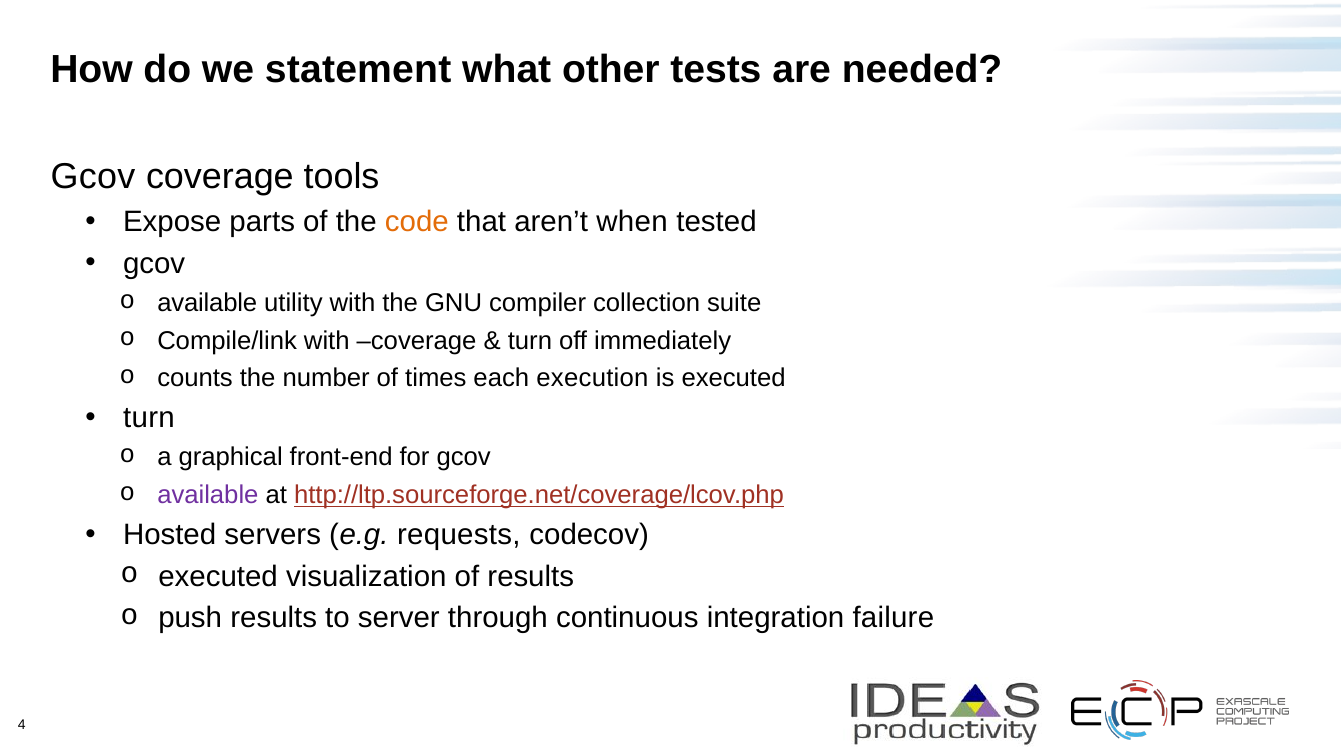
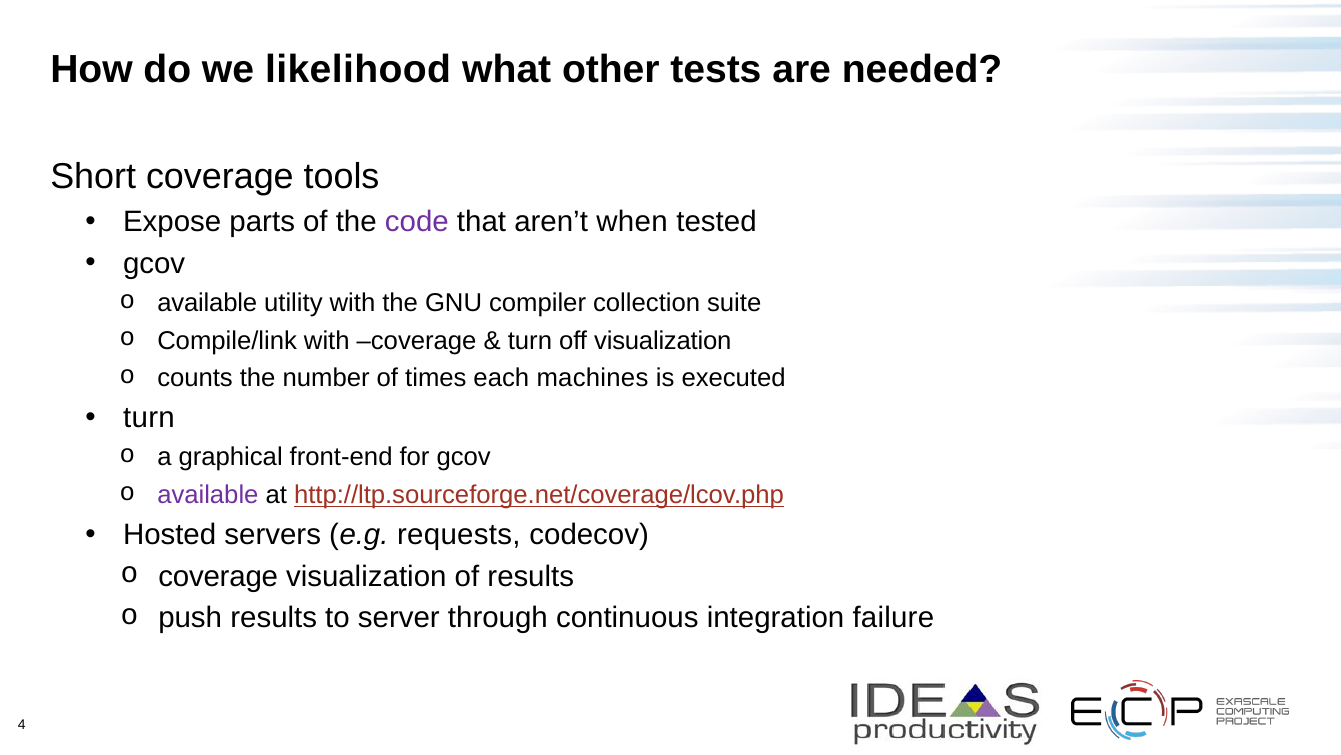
statement: statement -> likelihood (358, 69)
Gcov: Gcov -> Short (93, 176)
code colour: orange -> purple (417, 221)
off immediately: immediately -> visualization (663, 340)
execution: execution -> machines (592, 378)
executed: executed -> coverage (218, 576)
